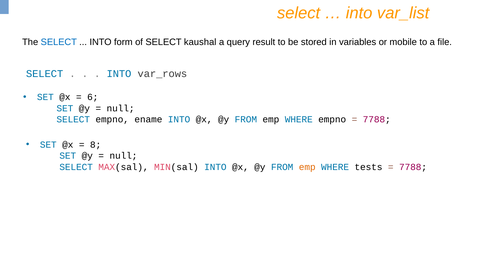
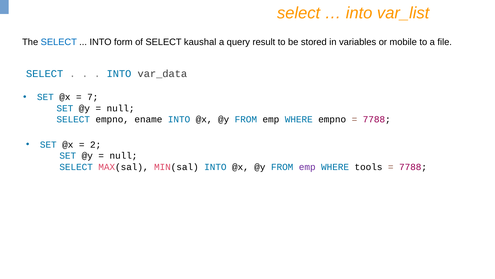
var_rows: var_rows -> var_data (162, 74)
6: 6 -> 7 (93, 97)
8: 8 -> 2 (96, 144)
emp colour: orange -> purple (307, 167)
tests: tests -> tools (368, 167)
